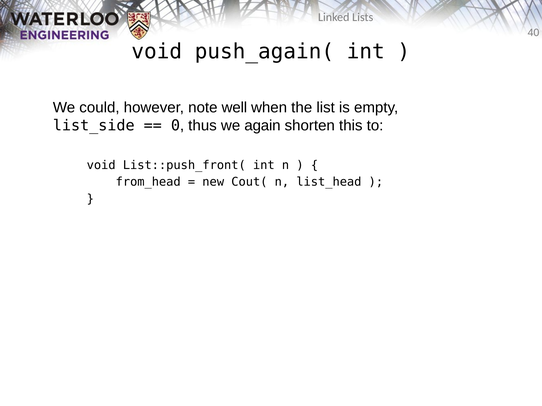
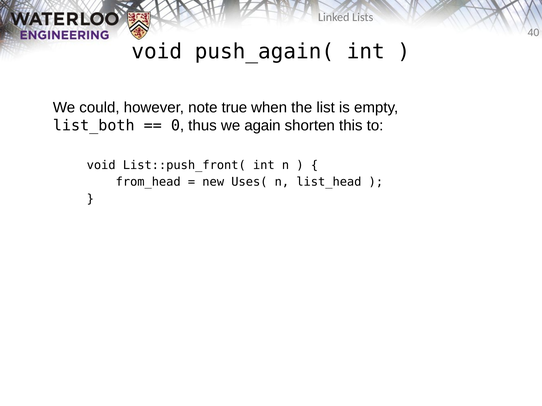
well: well -> true (234, 108)
list_side: list_side -> list_both (94, 126)
Cout(: Cout( -> Uses( (249, 182)
